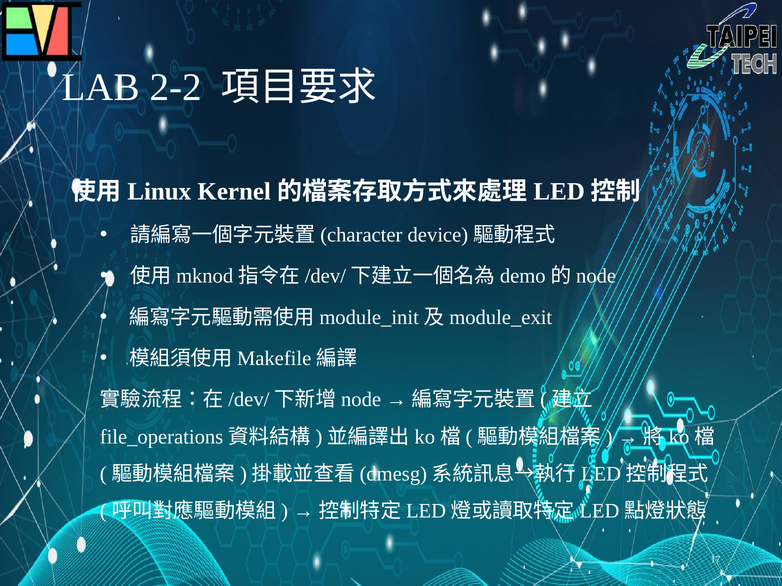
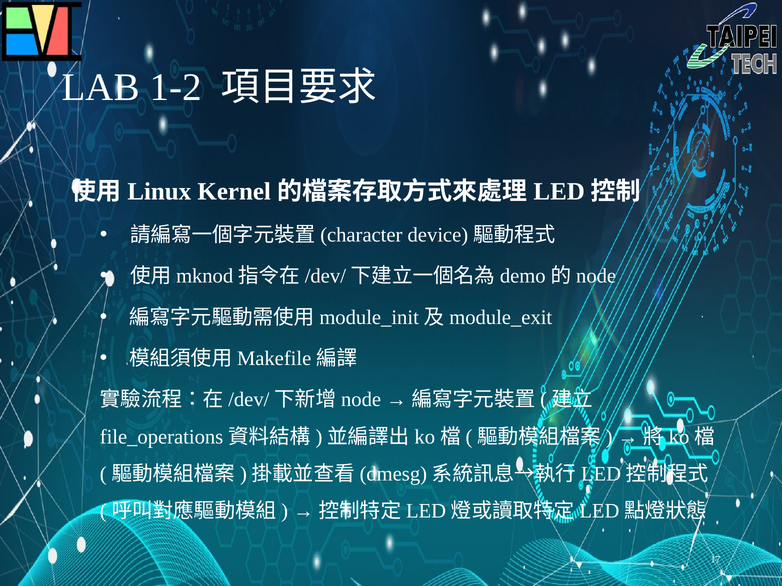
2-2: 2-2 -> 1-2 (176, 88)
